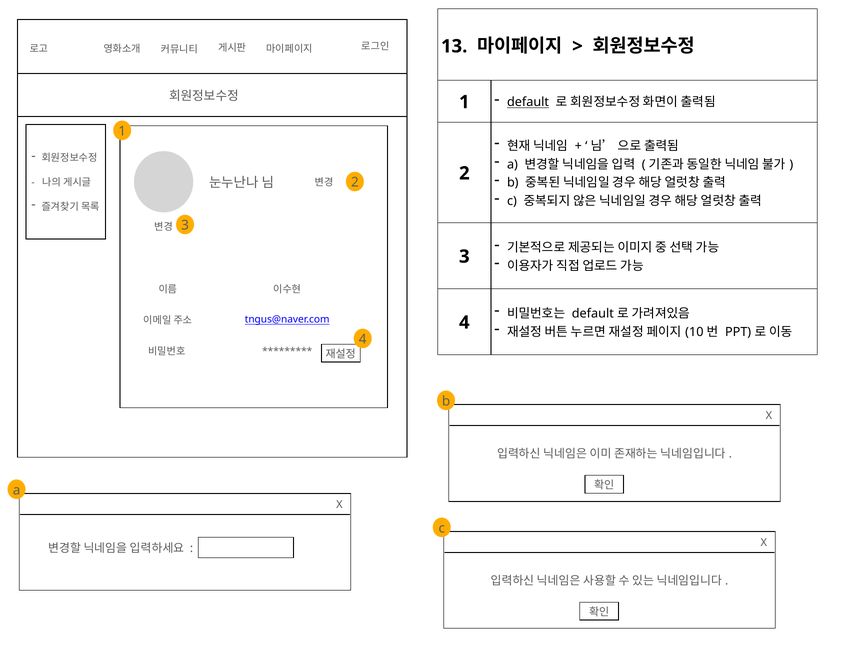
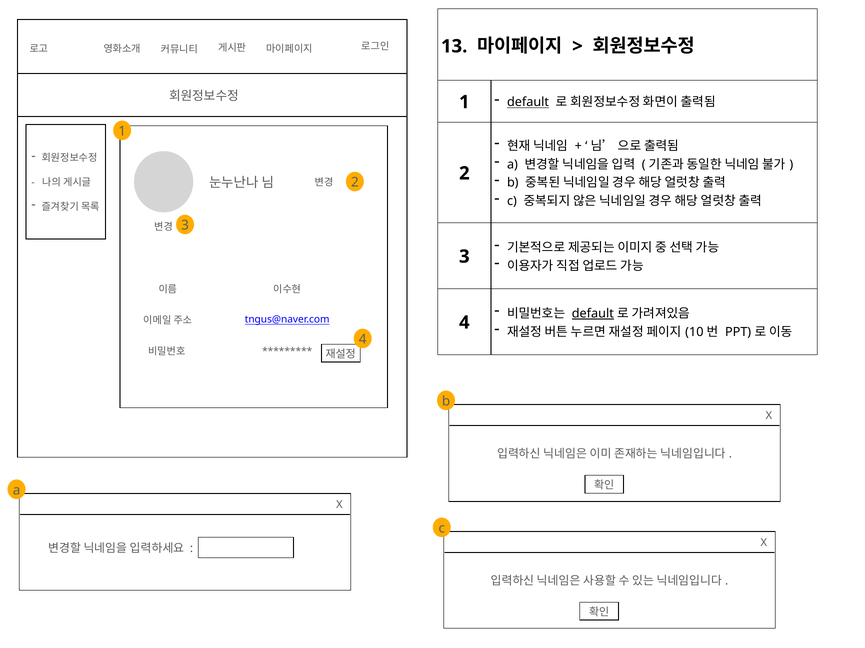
default underline: none -> present (593, 314)
